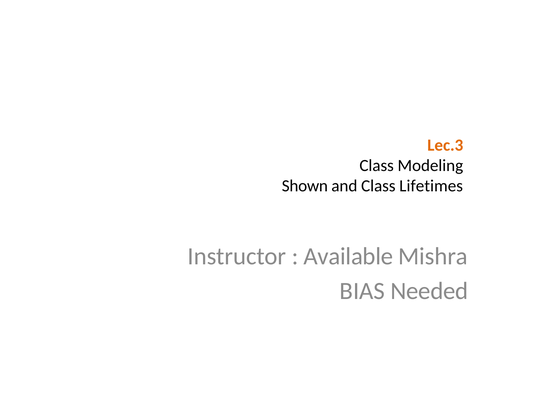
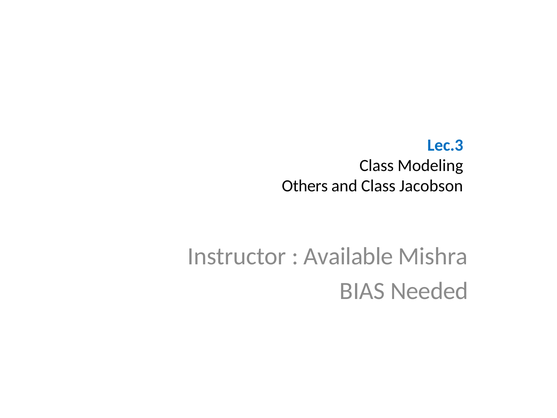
Lec.3 colour: orange -> blue (445, 145)
Shown: Shown -> Others (305, 186)
Lifetimes: Lifetimes -> Jacobson (431, 186)
